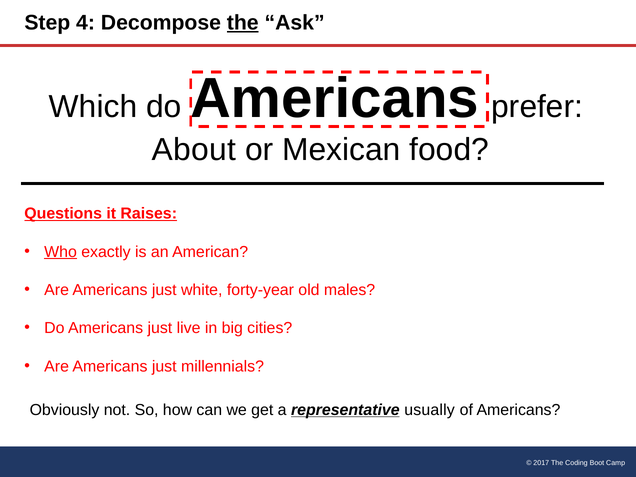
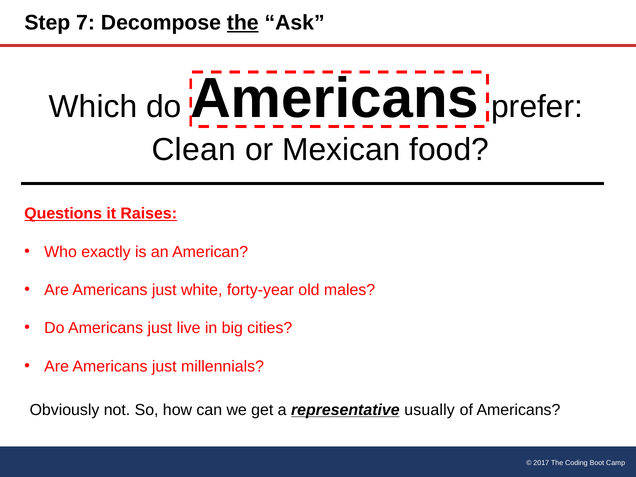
4: 4 -> 7 (86, 23)
About: About -> Clean (194, 150)
Who underline: present -> none (61, 252)
